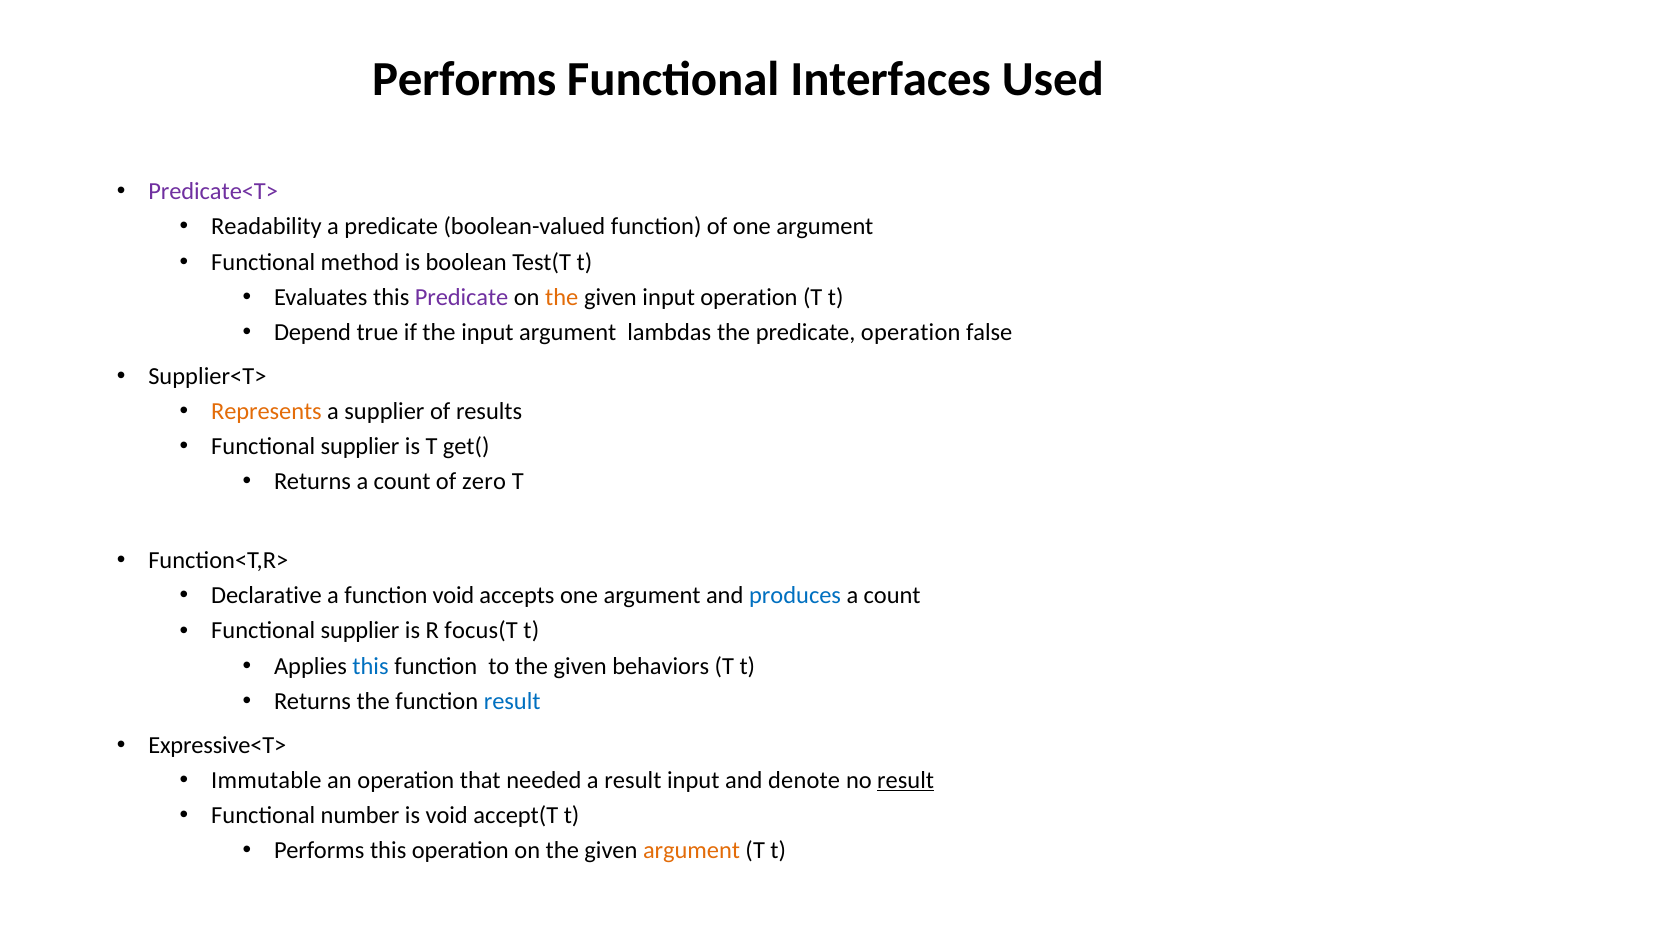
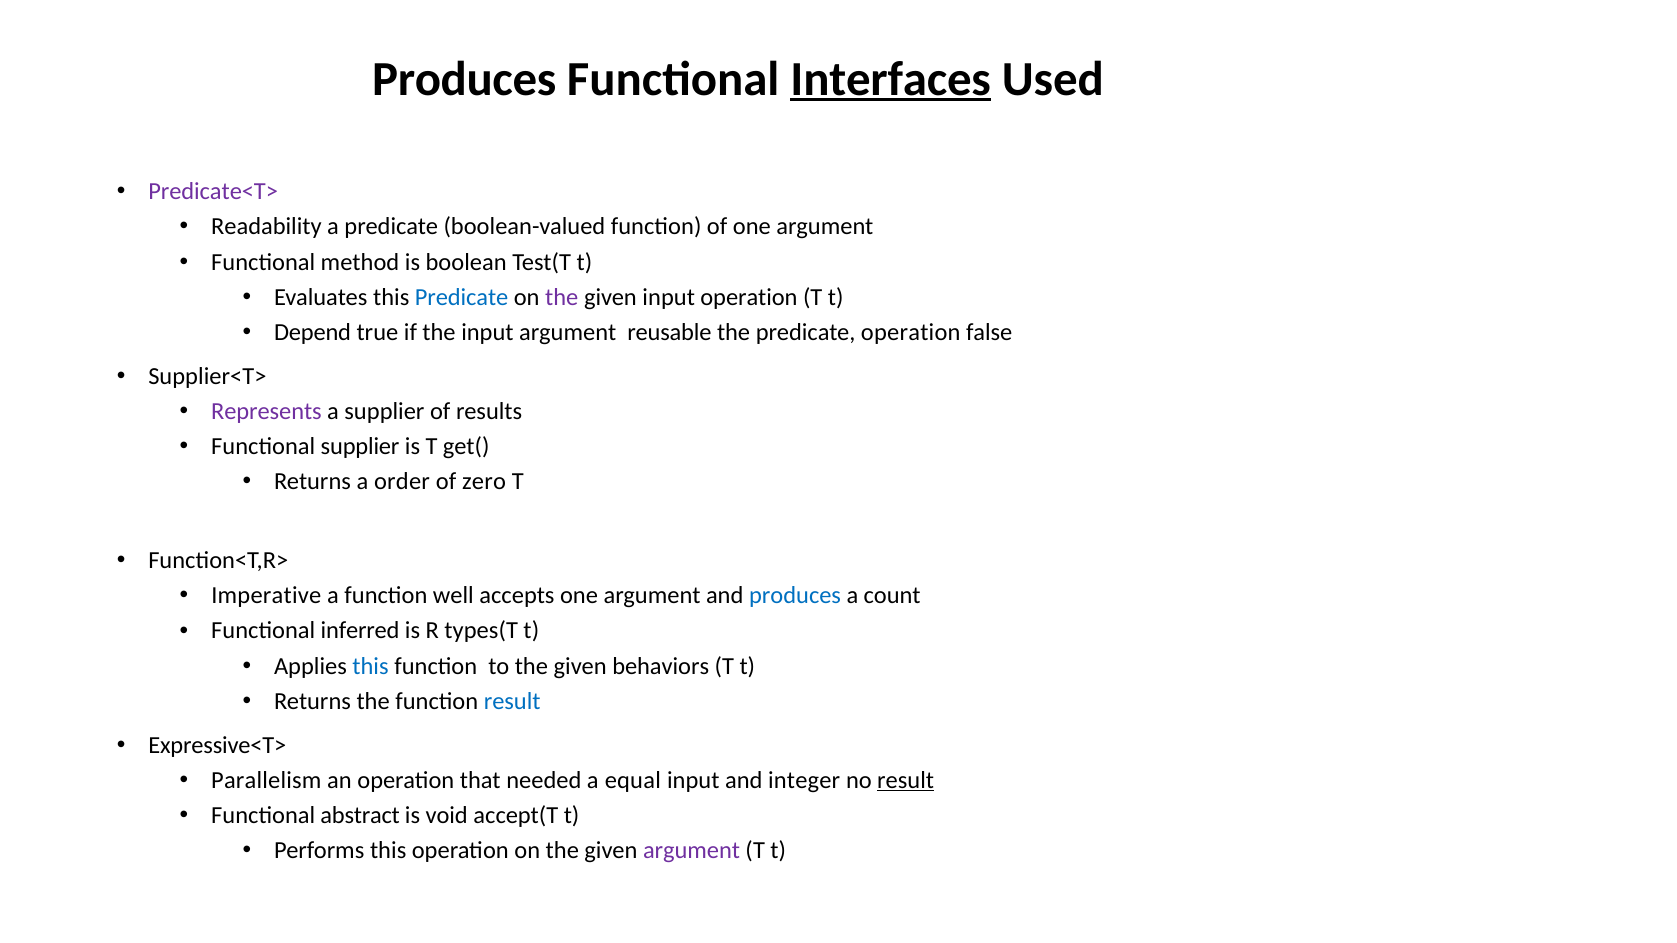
Performs: Performs -> Produces (464, 79)
Interfaces underline: none -> present (891, 79)
Predicate colour: purple -> blue (462, 297)
the colour: orange -> purple (562, 297)
lambdas: lambdas -> reusable (669, 332)
Represents colour: orange -> purple (266, 411)
Returns a count: count -> order (402, 482)
Declarative: Declarative -> Imperative (266, 596)
function void: void -> well (453, 596)
supplier: supplier -> inferred (360, 631)
focus(T: focus(T -> types(T (481, 631)
Immutable: Immutable -> Parallelism (266, 780)
a result: result -> equal (633, 780)
denote: denote -> integer (804, 780)
number: number -> abstract (360, 816)
argument colour: orange -> purple (692, 851)
